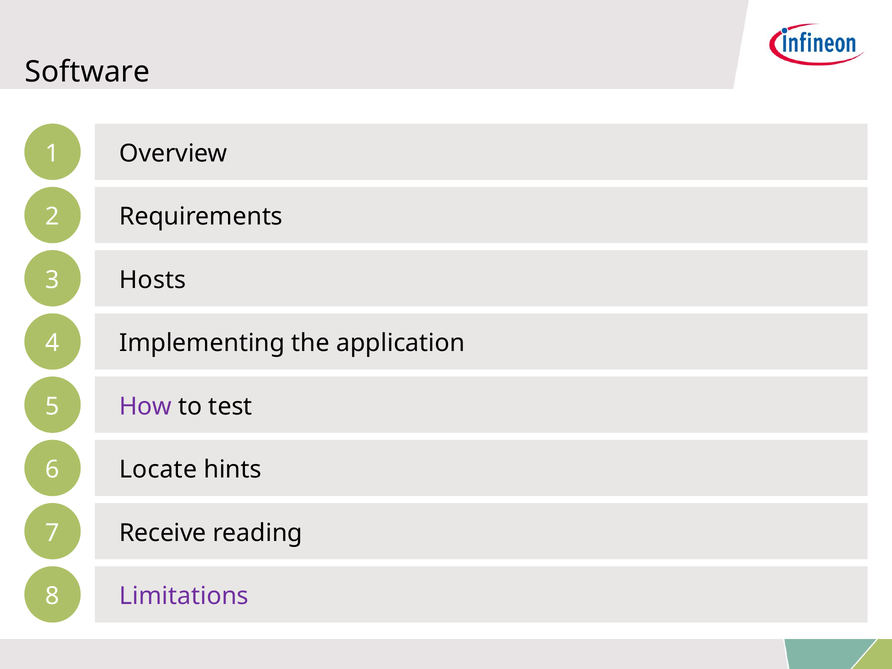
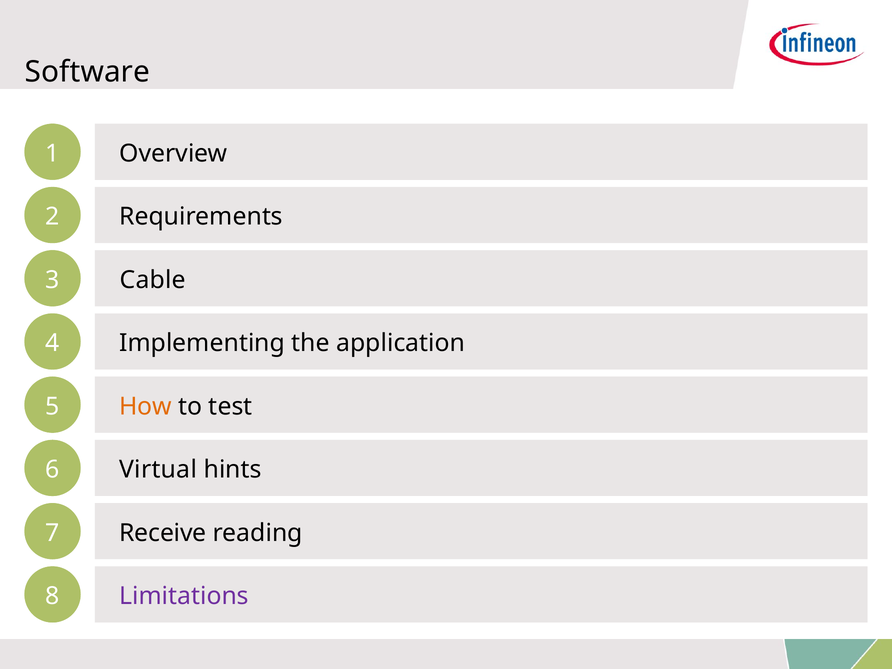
Hosts: Hosts -> Cable (153, 280)
How colour: purple -> orange (146, 406)
Locate: Locate -> Virtual (158, 470)
